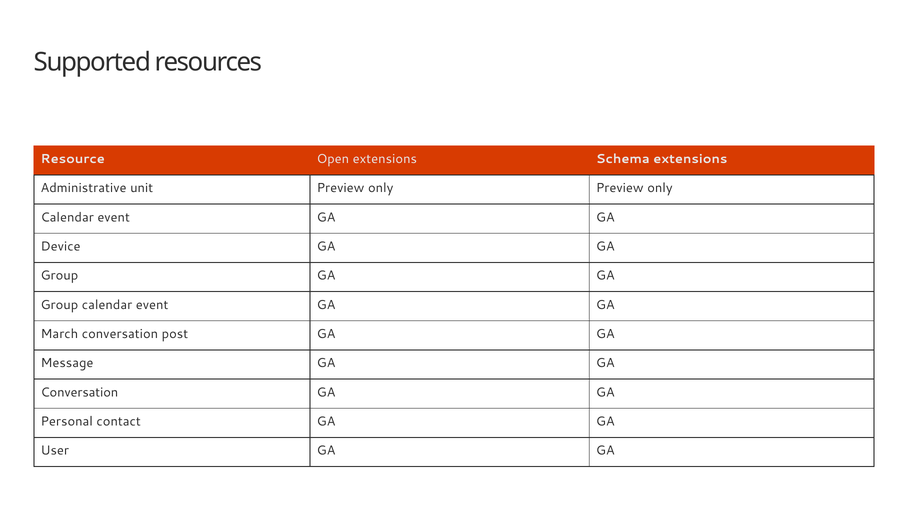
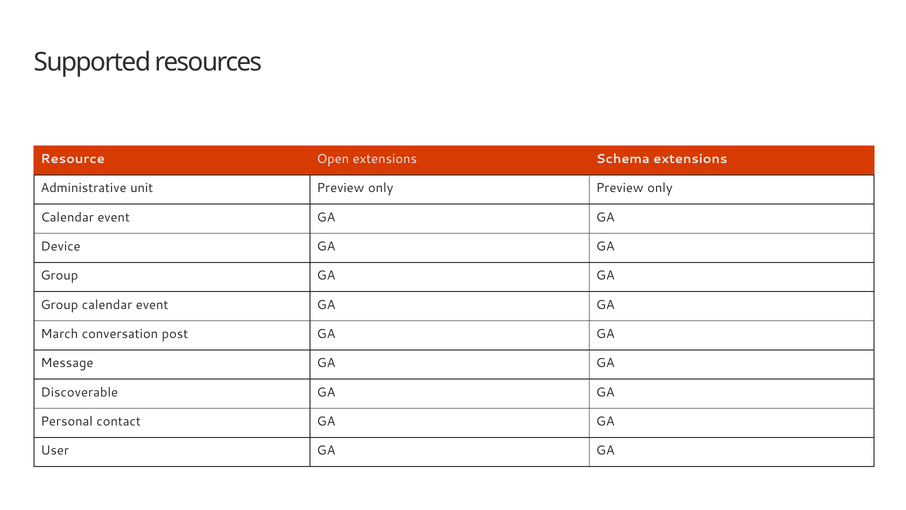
Conversation: Conversation -> Discoverable (79, 392)
